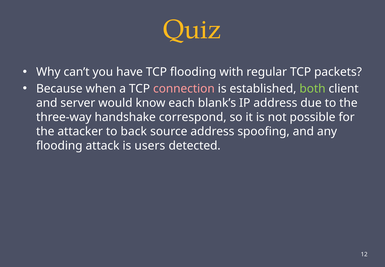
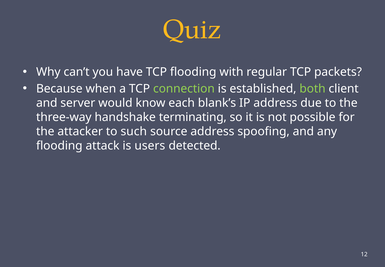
connection colour: pink -> light green (184, 88)
correspond: correspond -> terminating (193, 117)
back: back -> such (134, 131)
